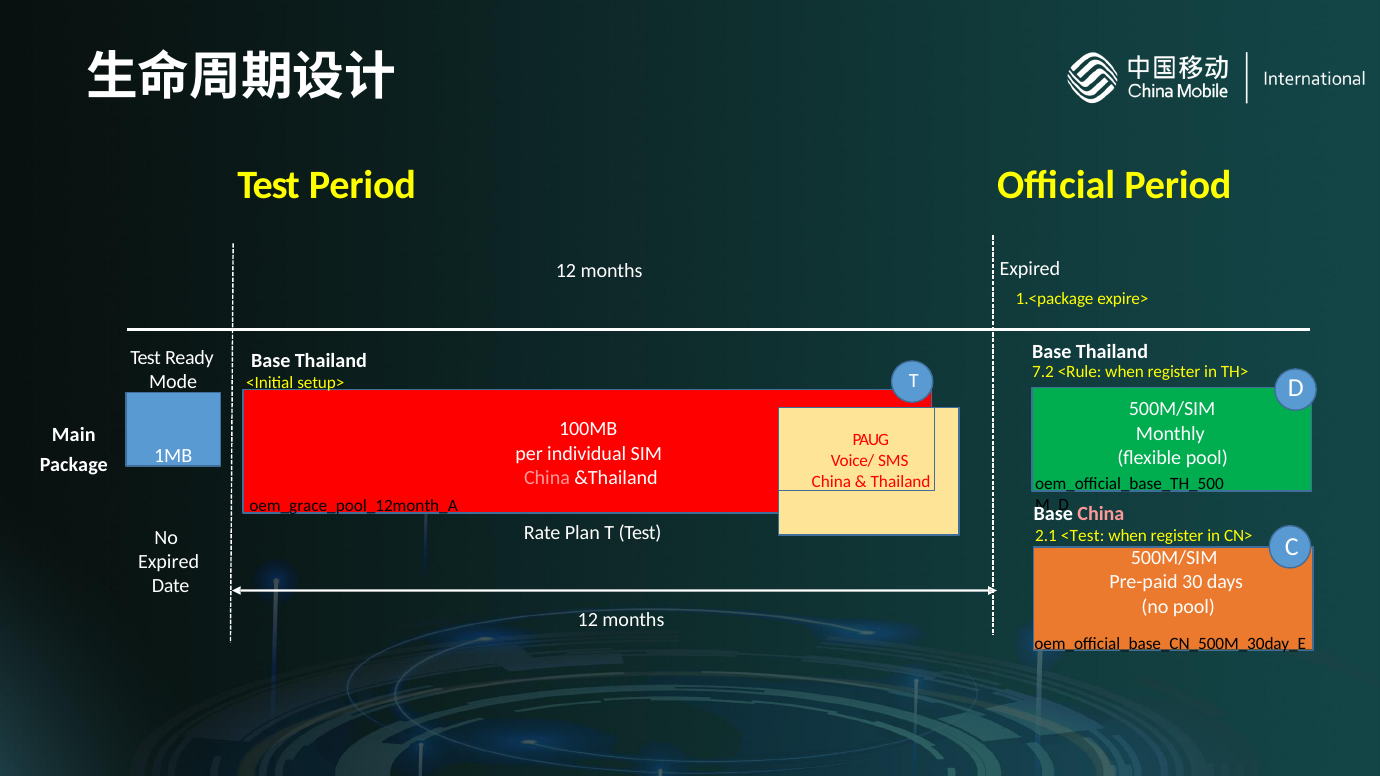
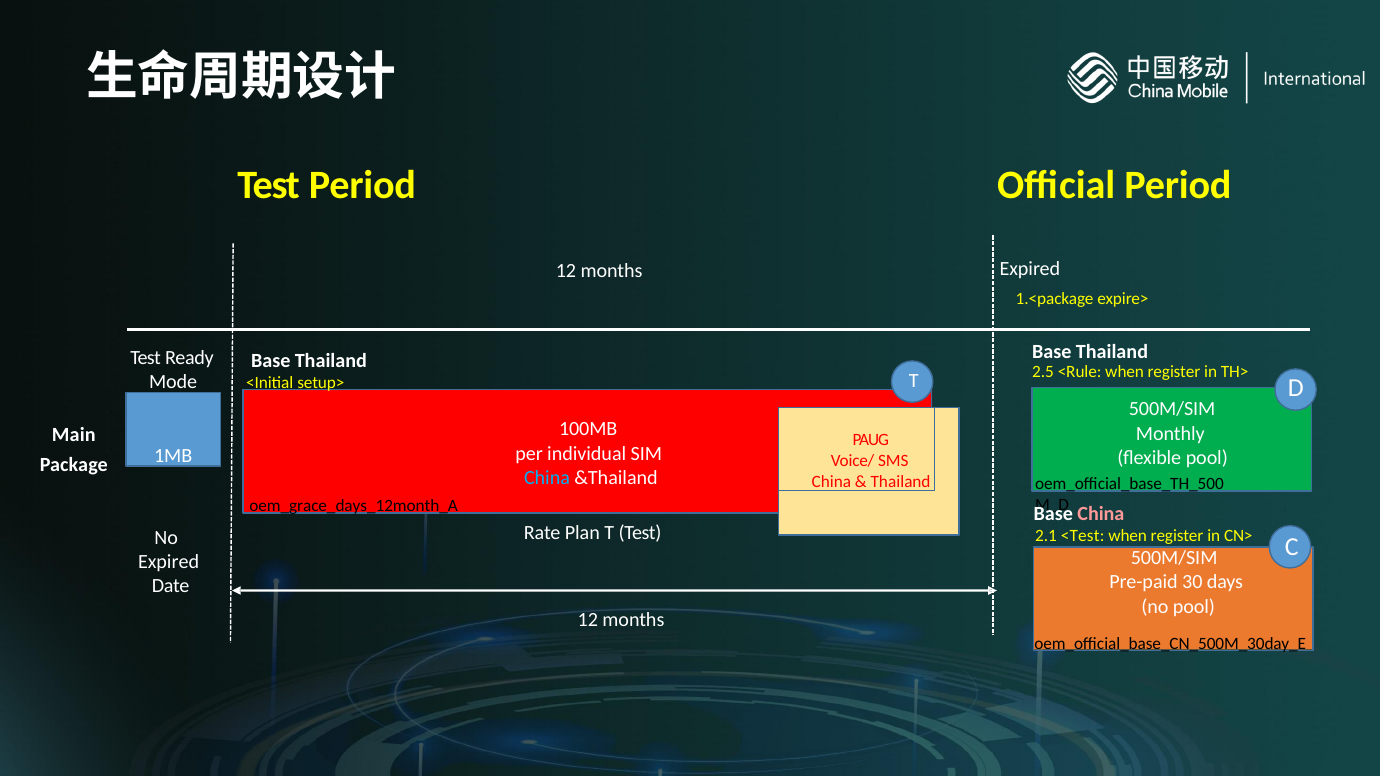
7.2: 7.2 -> 2.5 (1043, 372)
China colour: pink -> light blue (547, 478)
oem_grace_pool_12month_A: oem_grace_pool_12month_A -> oem_grace_days_12month_A (354, 506)
